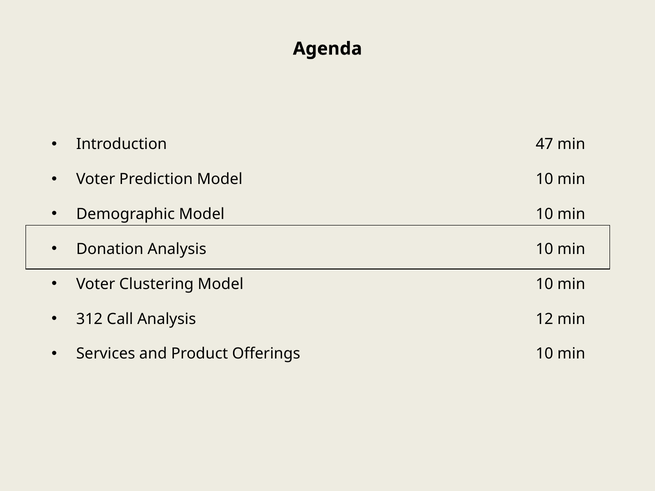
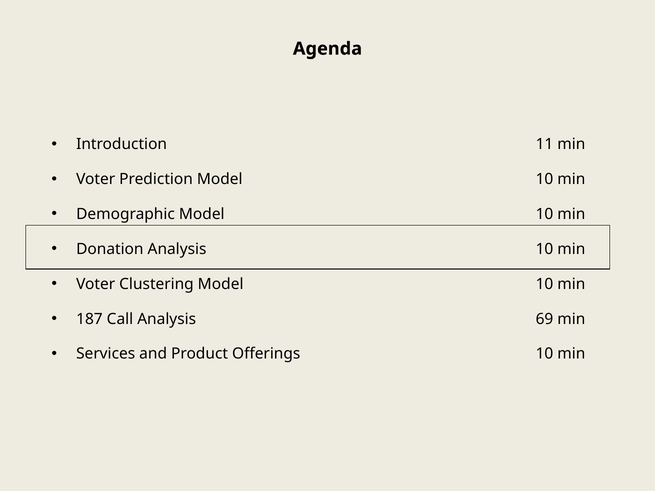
47: 47 -> 11 (544, 144)
312: 312 -> 187 (89, 319)
12: 12 -> 69 (544, 319)
